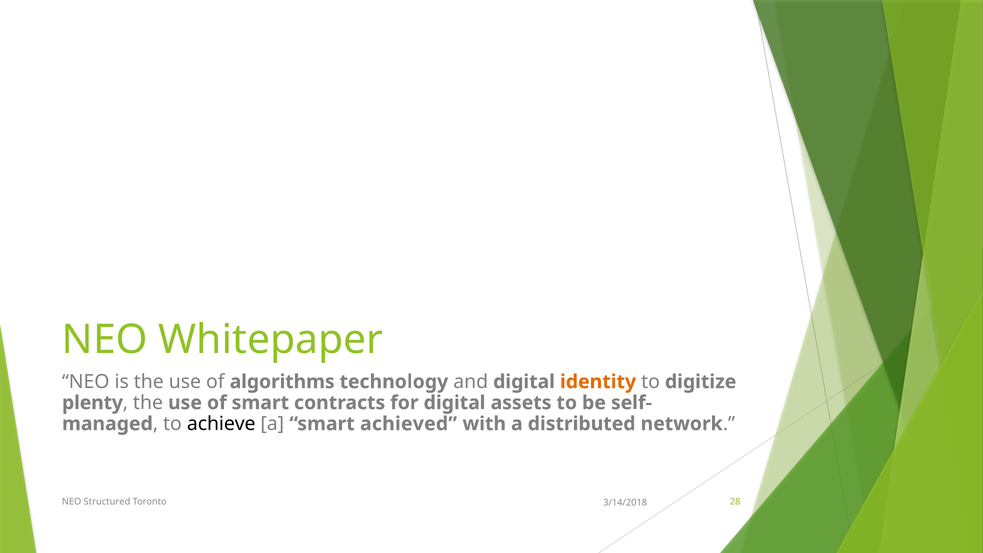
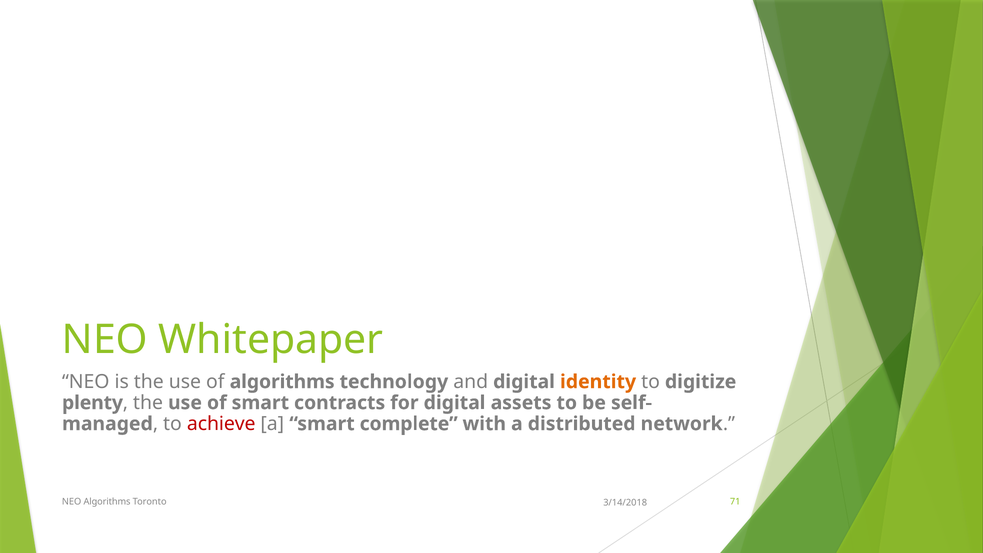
achieve colour: black -> red (221, 424)
achieved: achieved -> complete (409, 424)
NEO Structured: Structured -> Algorithms (107, 502)
28: 28 -> 71 (735, 502)
